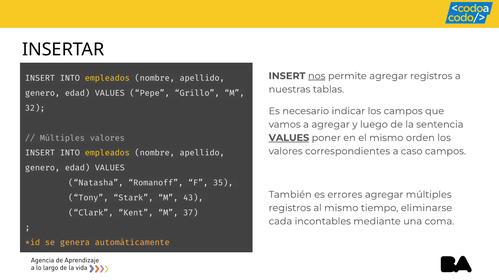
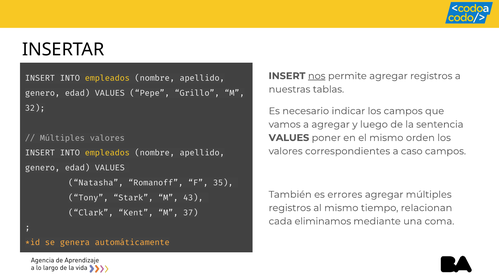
VALUES underline: present -> none (289, 138)
eliminarse: eliminarse -> relacionan (427, 208)
incontables: incontables -> eliminamos (323, 222)
